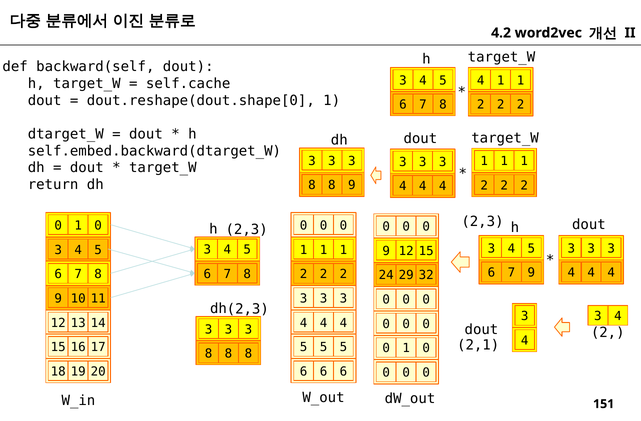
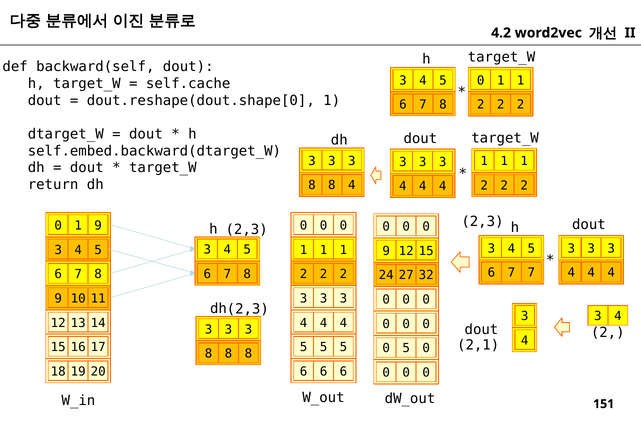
4 5 4: 4 -> 0 (481, 80)
8 8 9: 9 -> 4 (352, 185)
0: 0 -> 9 (98, 226)
7 9: 9 -> 7 (531, 273)
29: 29 -> 27 (406, 275)
1: 1 -> 5 (406, 348)
